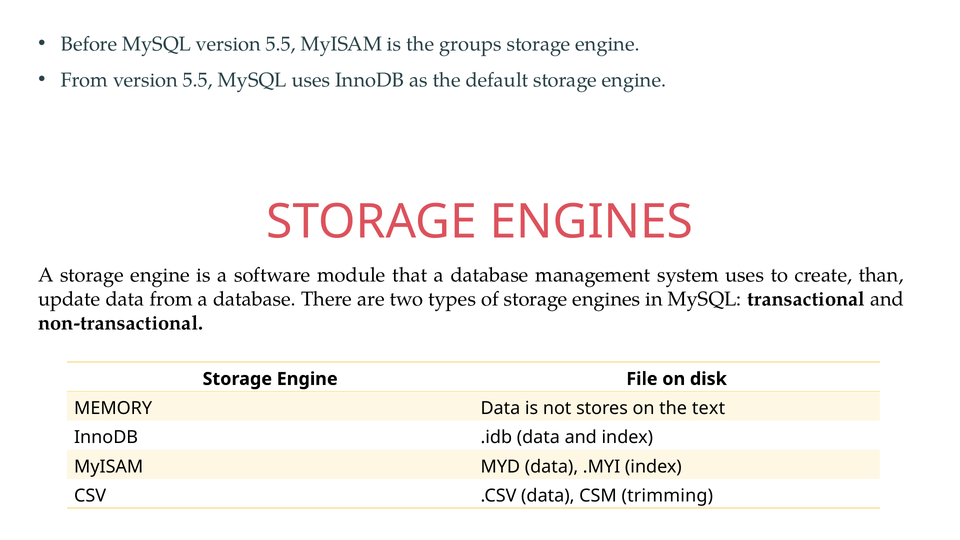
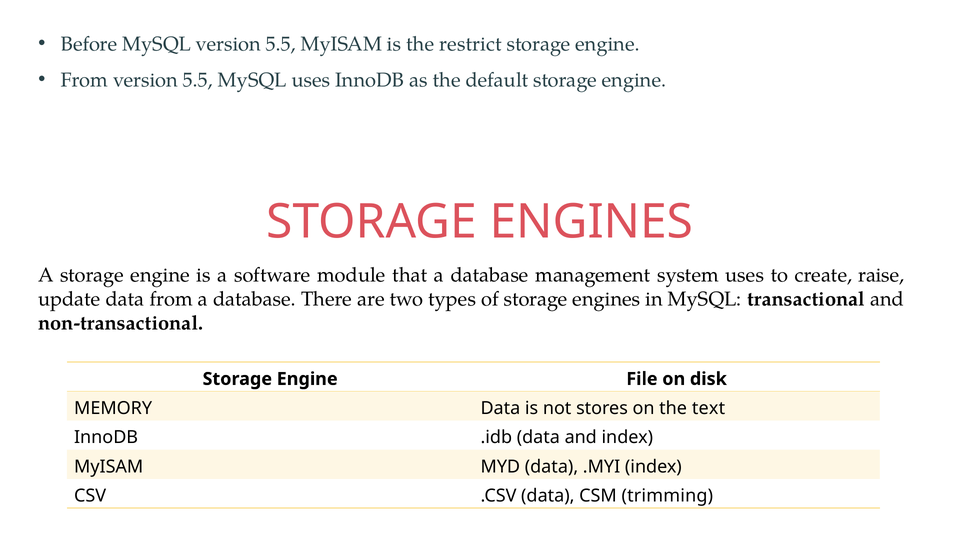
groups: groups -> restrict (471, 44)
than: than -> raise (881, 275)
